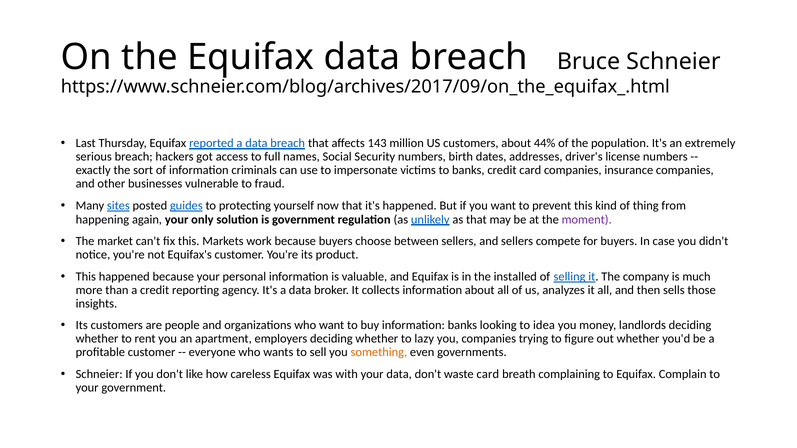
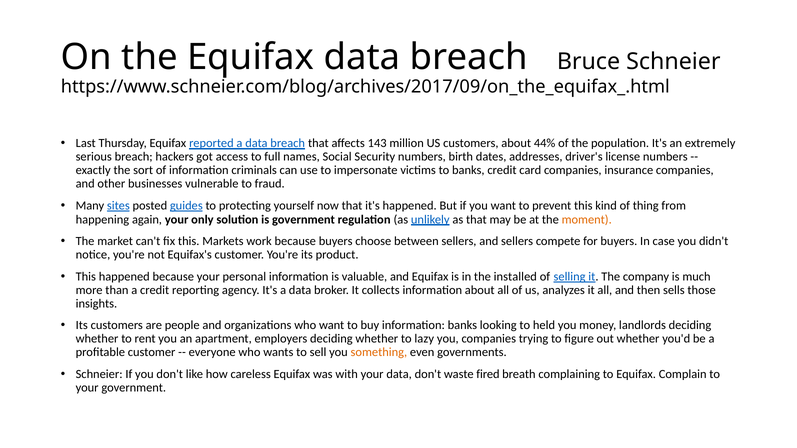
moment colour: purple -> orange (587, 220)
idea: idea -> held (544, 326)
waste card: card -> fired (488, 374)
